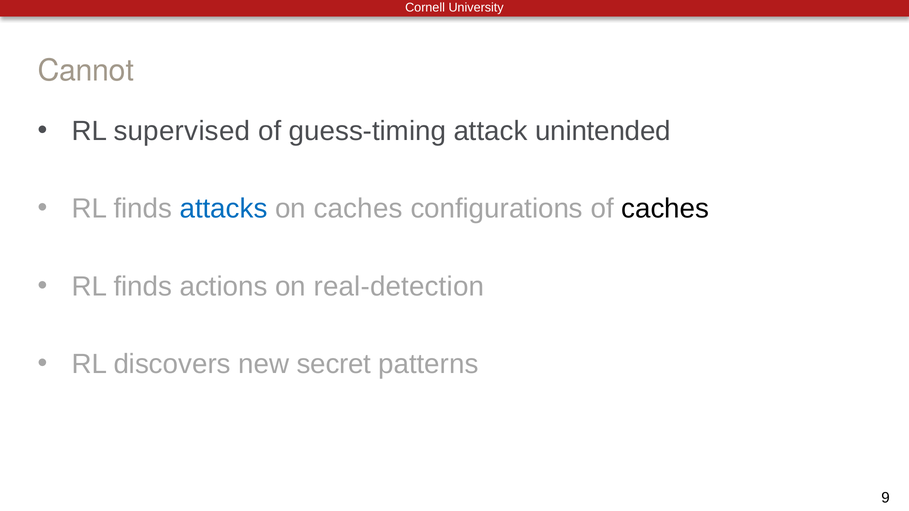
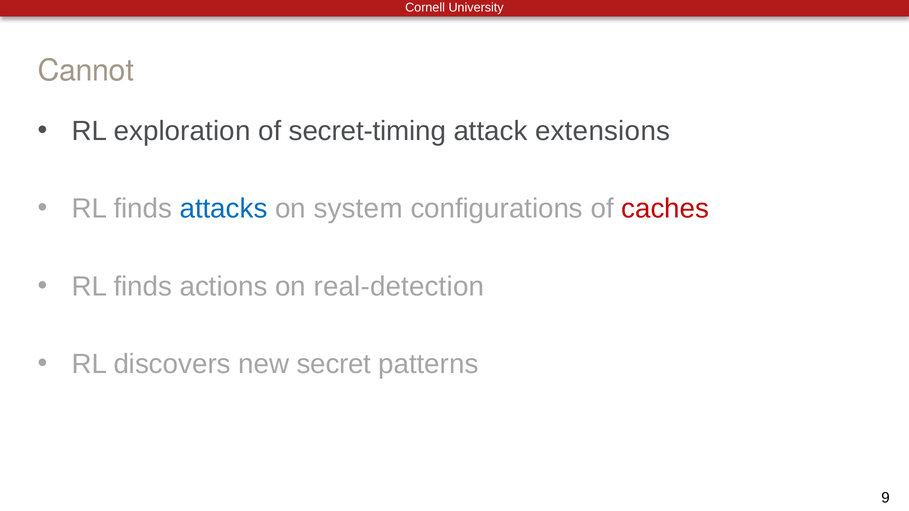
supervised: supervised -> exploration (182, 131)
guess-timing: guess-timing -> secret-timing (368, 131)
unintended: unintended -> extensions (603, 131)
on caches: caches -> system (358, 209)
caches colour: black -> red (665, 209)
